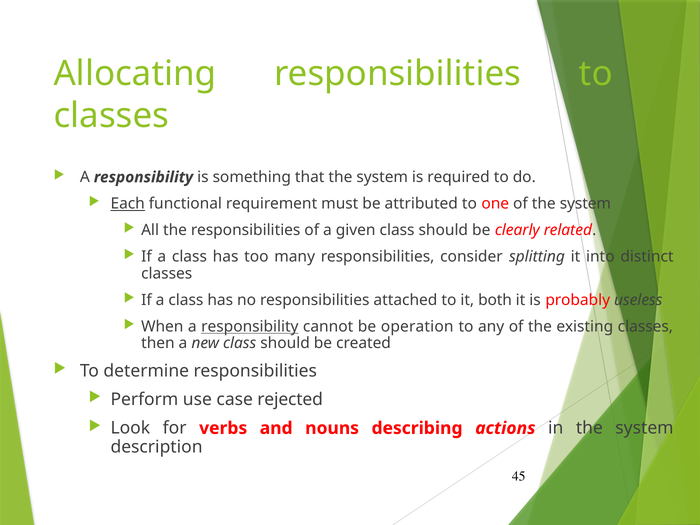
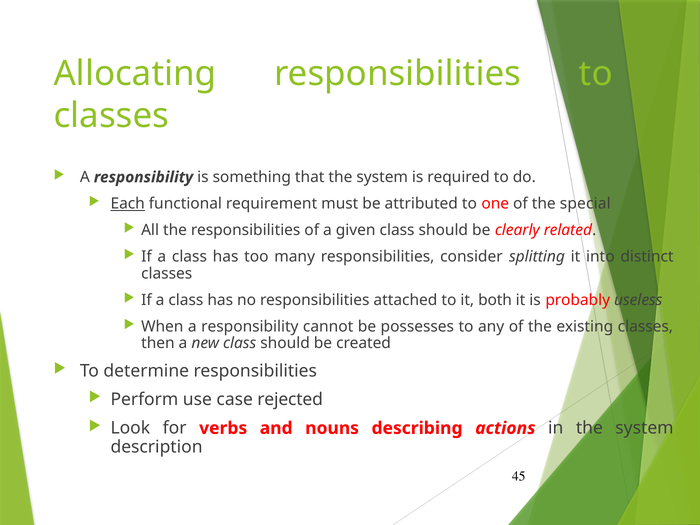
of the system: system -> special (585, 204)
responsibility underline: present -> none (250, 327)
operation: operation -> possesses (417, 327)
